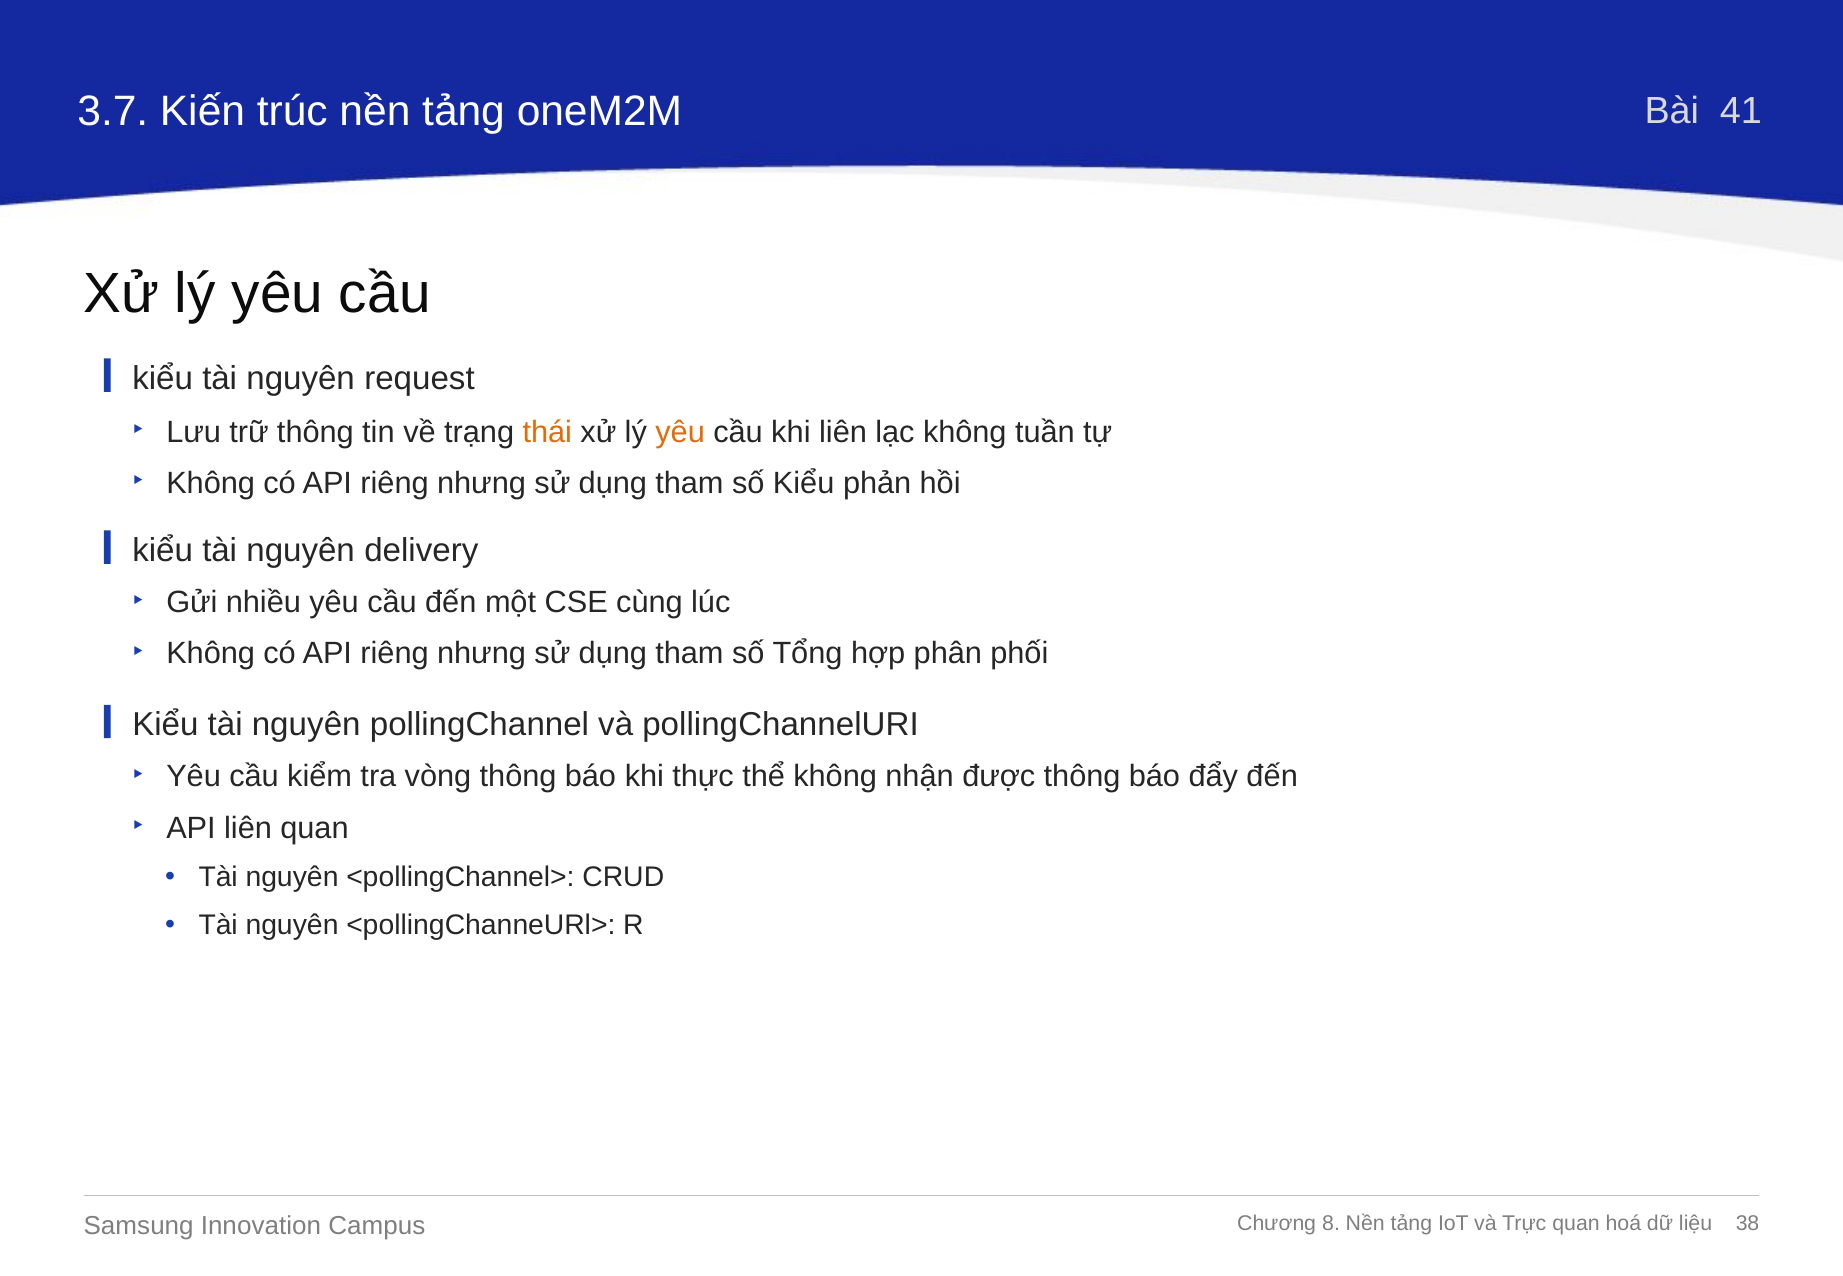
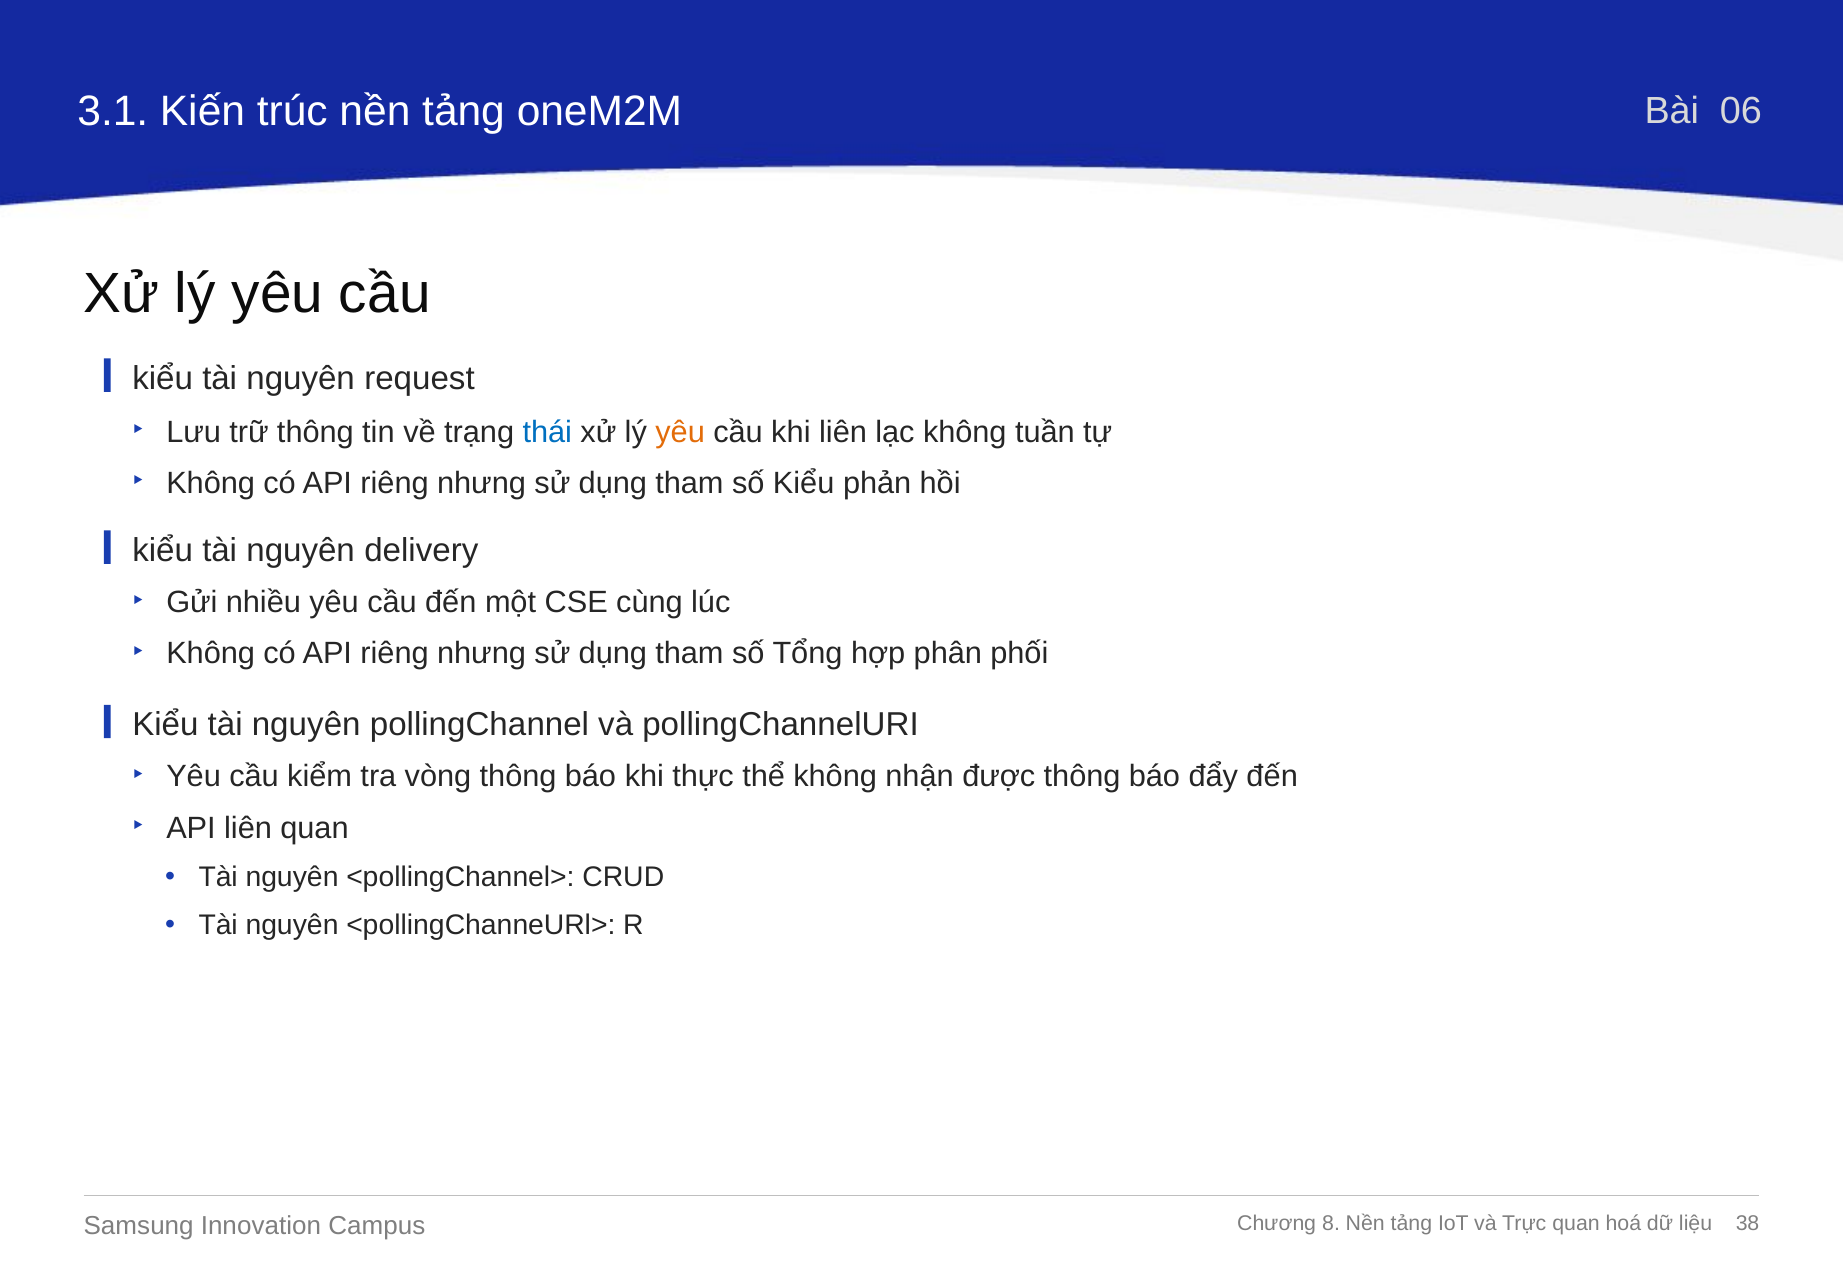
3.7: 3.7 -> 3.1 (113, 112)
41: 41 -> 06 (1741, 111)
thái colour: orange -> blue (547, 433)
